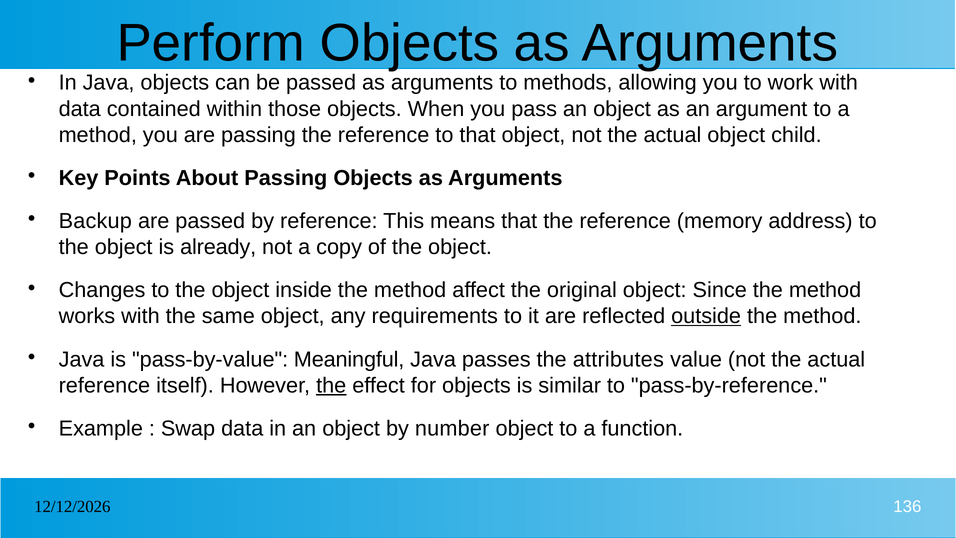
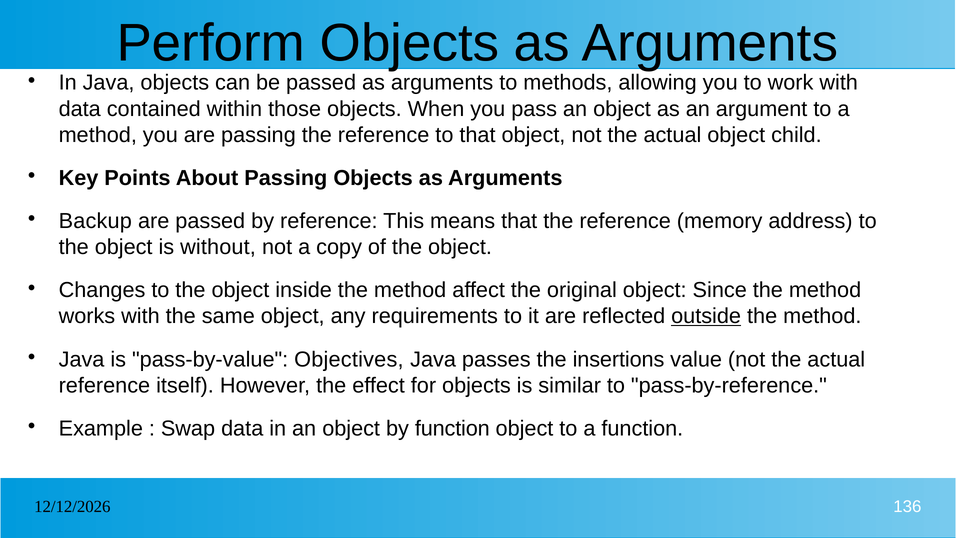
already: already -> without (218, 247)
Meaningful: Meaningful -> Objectives (349, 359)
attributes: attributes -> insertions (618, 359)
the underline: present -> none (331, 385)
by number: number -> function (452, 428)
